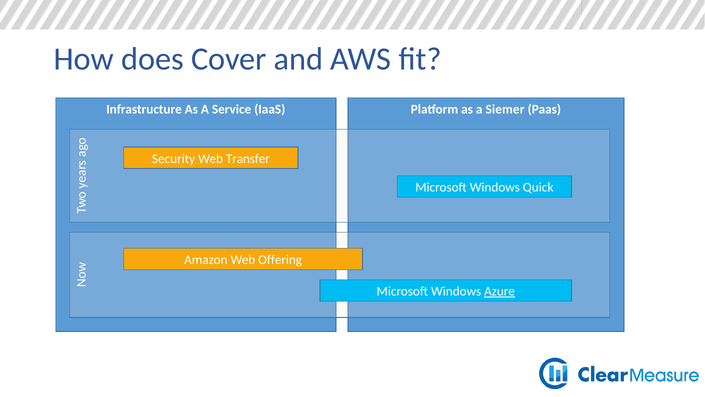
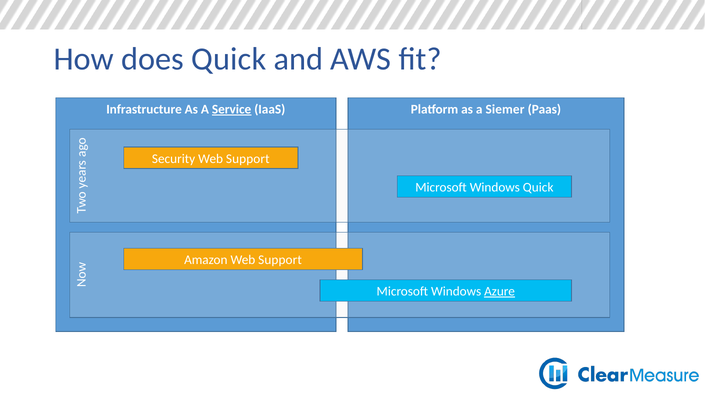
does Cover: Cover -> Quick (229, 59)
Service underline: none -> present (232, 109)
Transfer: Transfer -> Support (248, 159)
Amazon Web Offering: Offering -> Support (280, 260)
